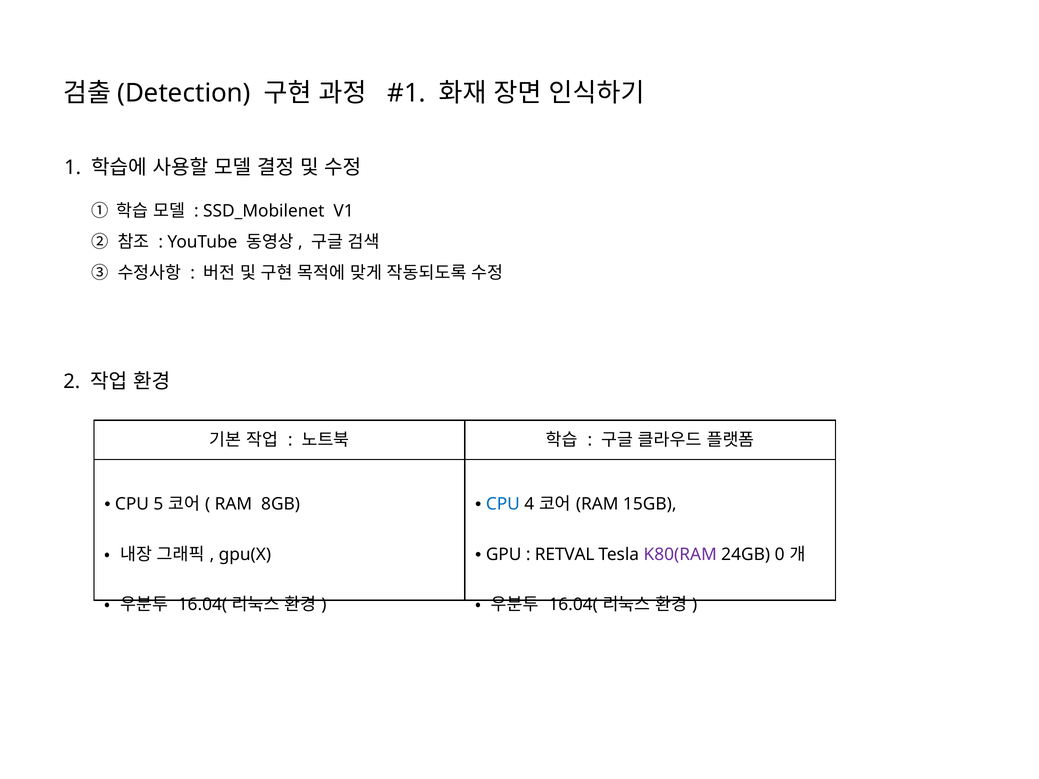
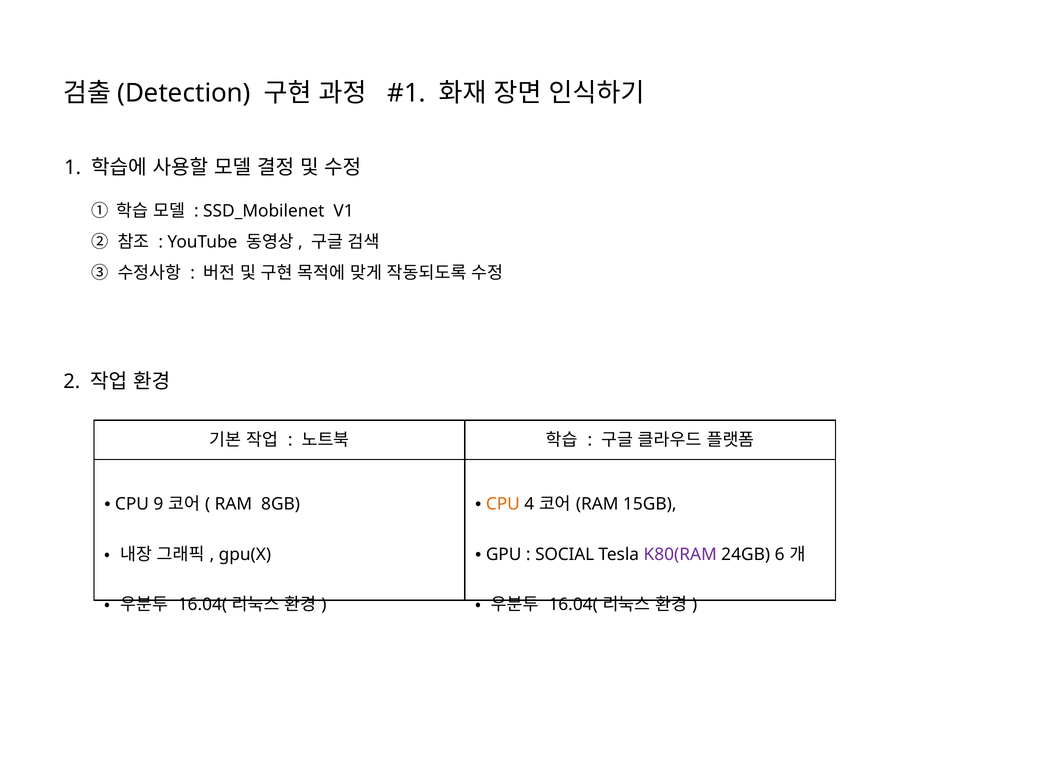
5: 5 -> 9 (158, 504)
CPU colour: blue -> orange (503, 504)
RETVAL: RETVAL -> SOCIAL (565, 554)
0: 0 -> 6 (780, 554)
